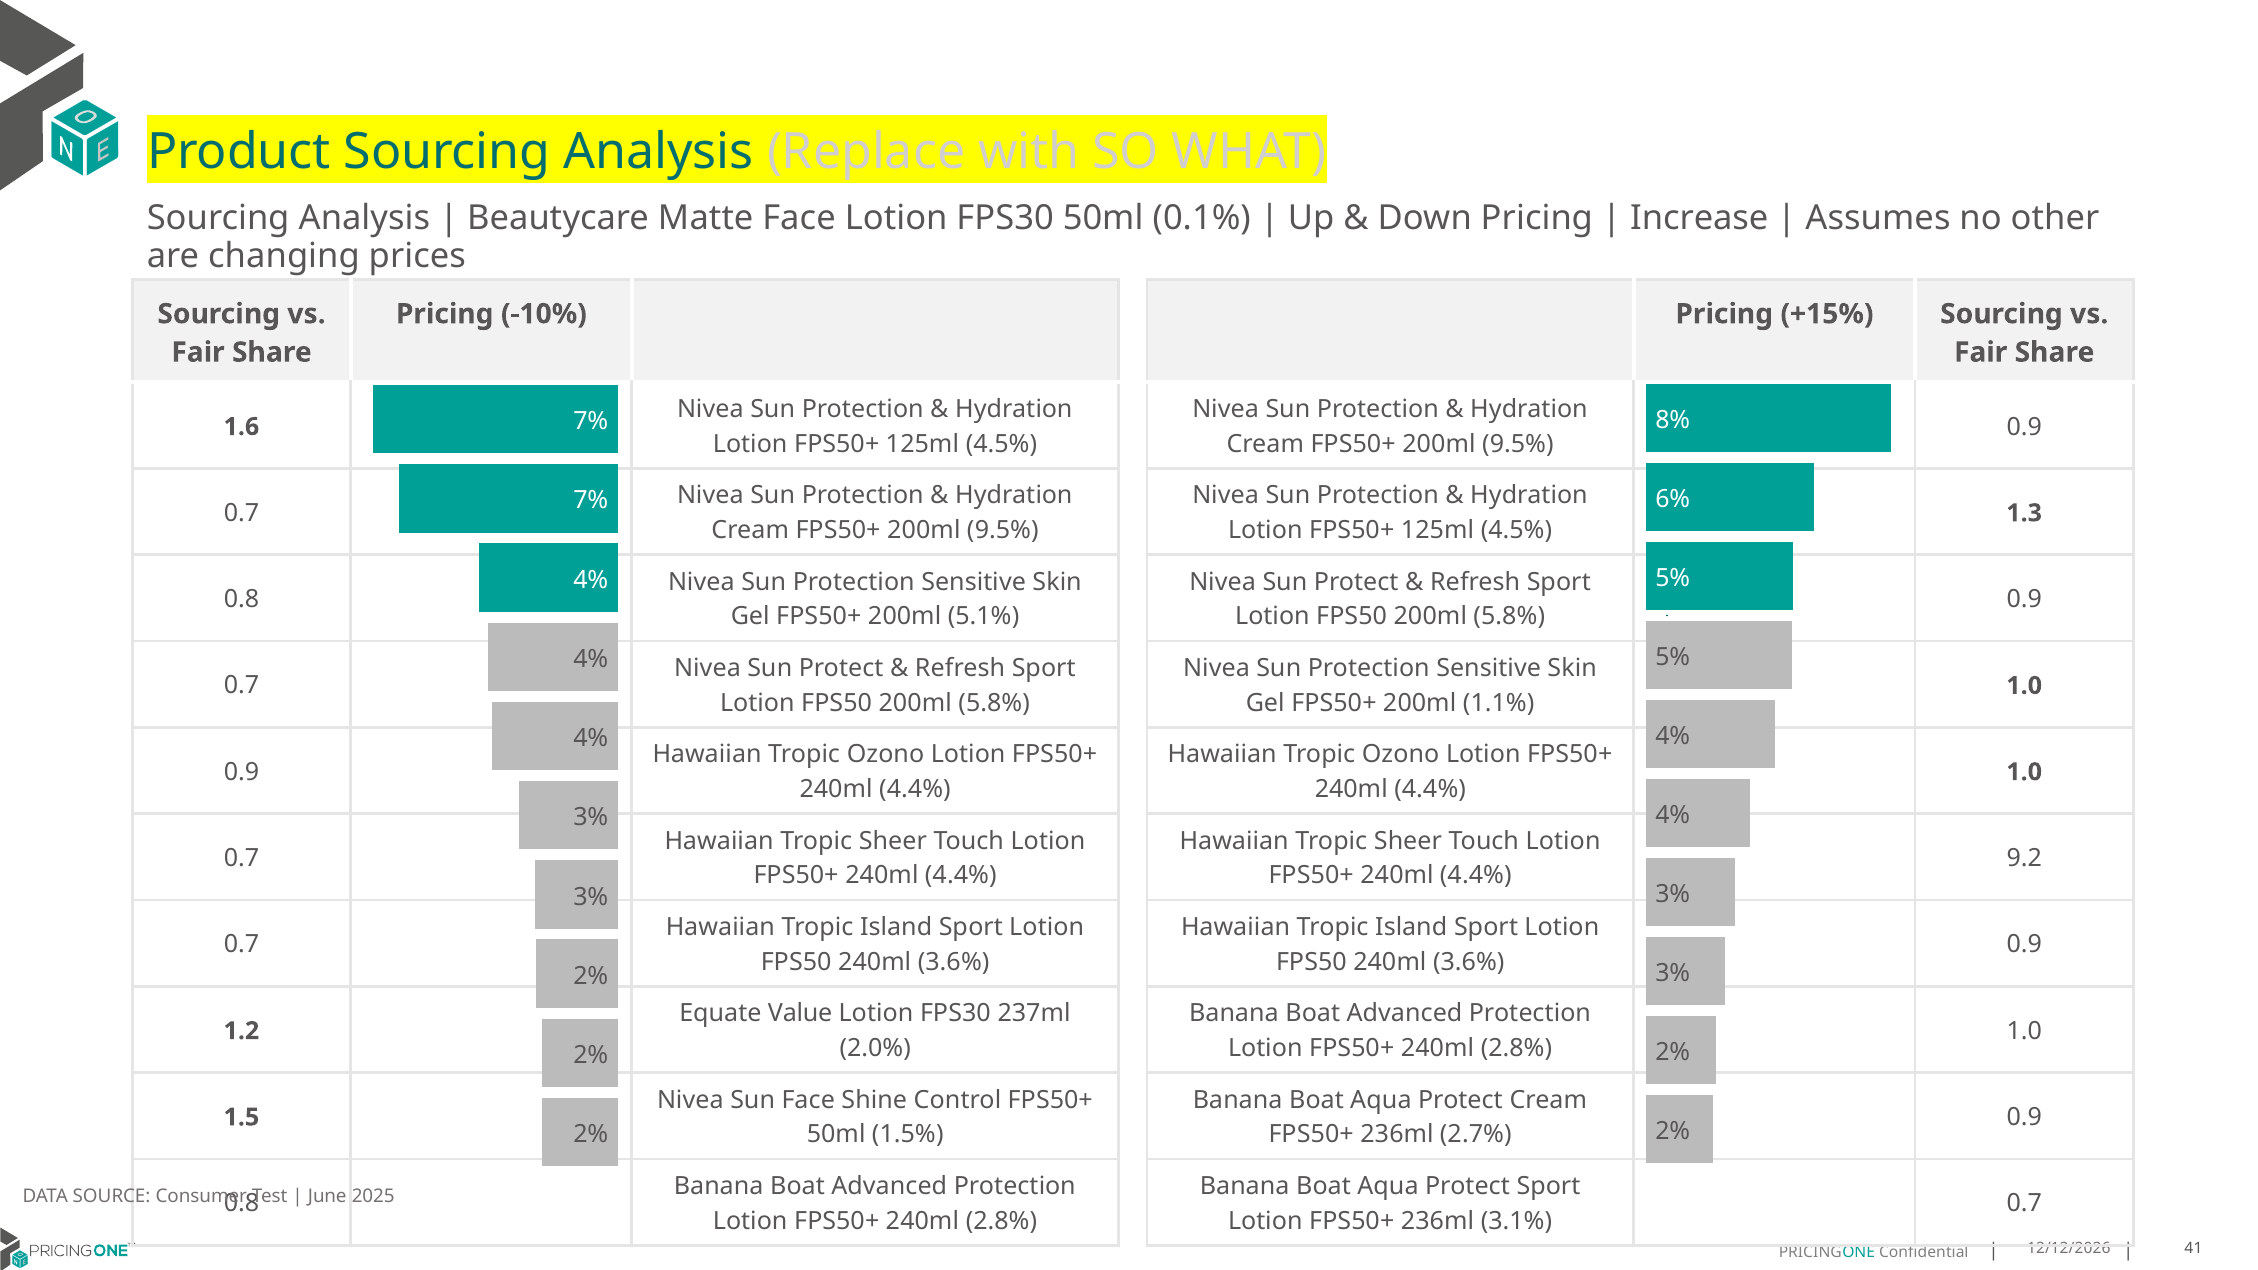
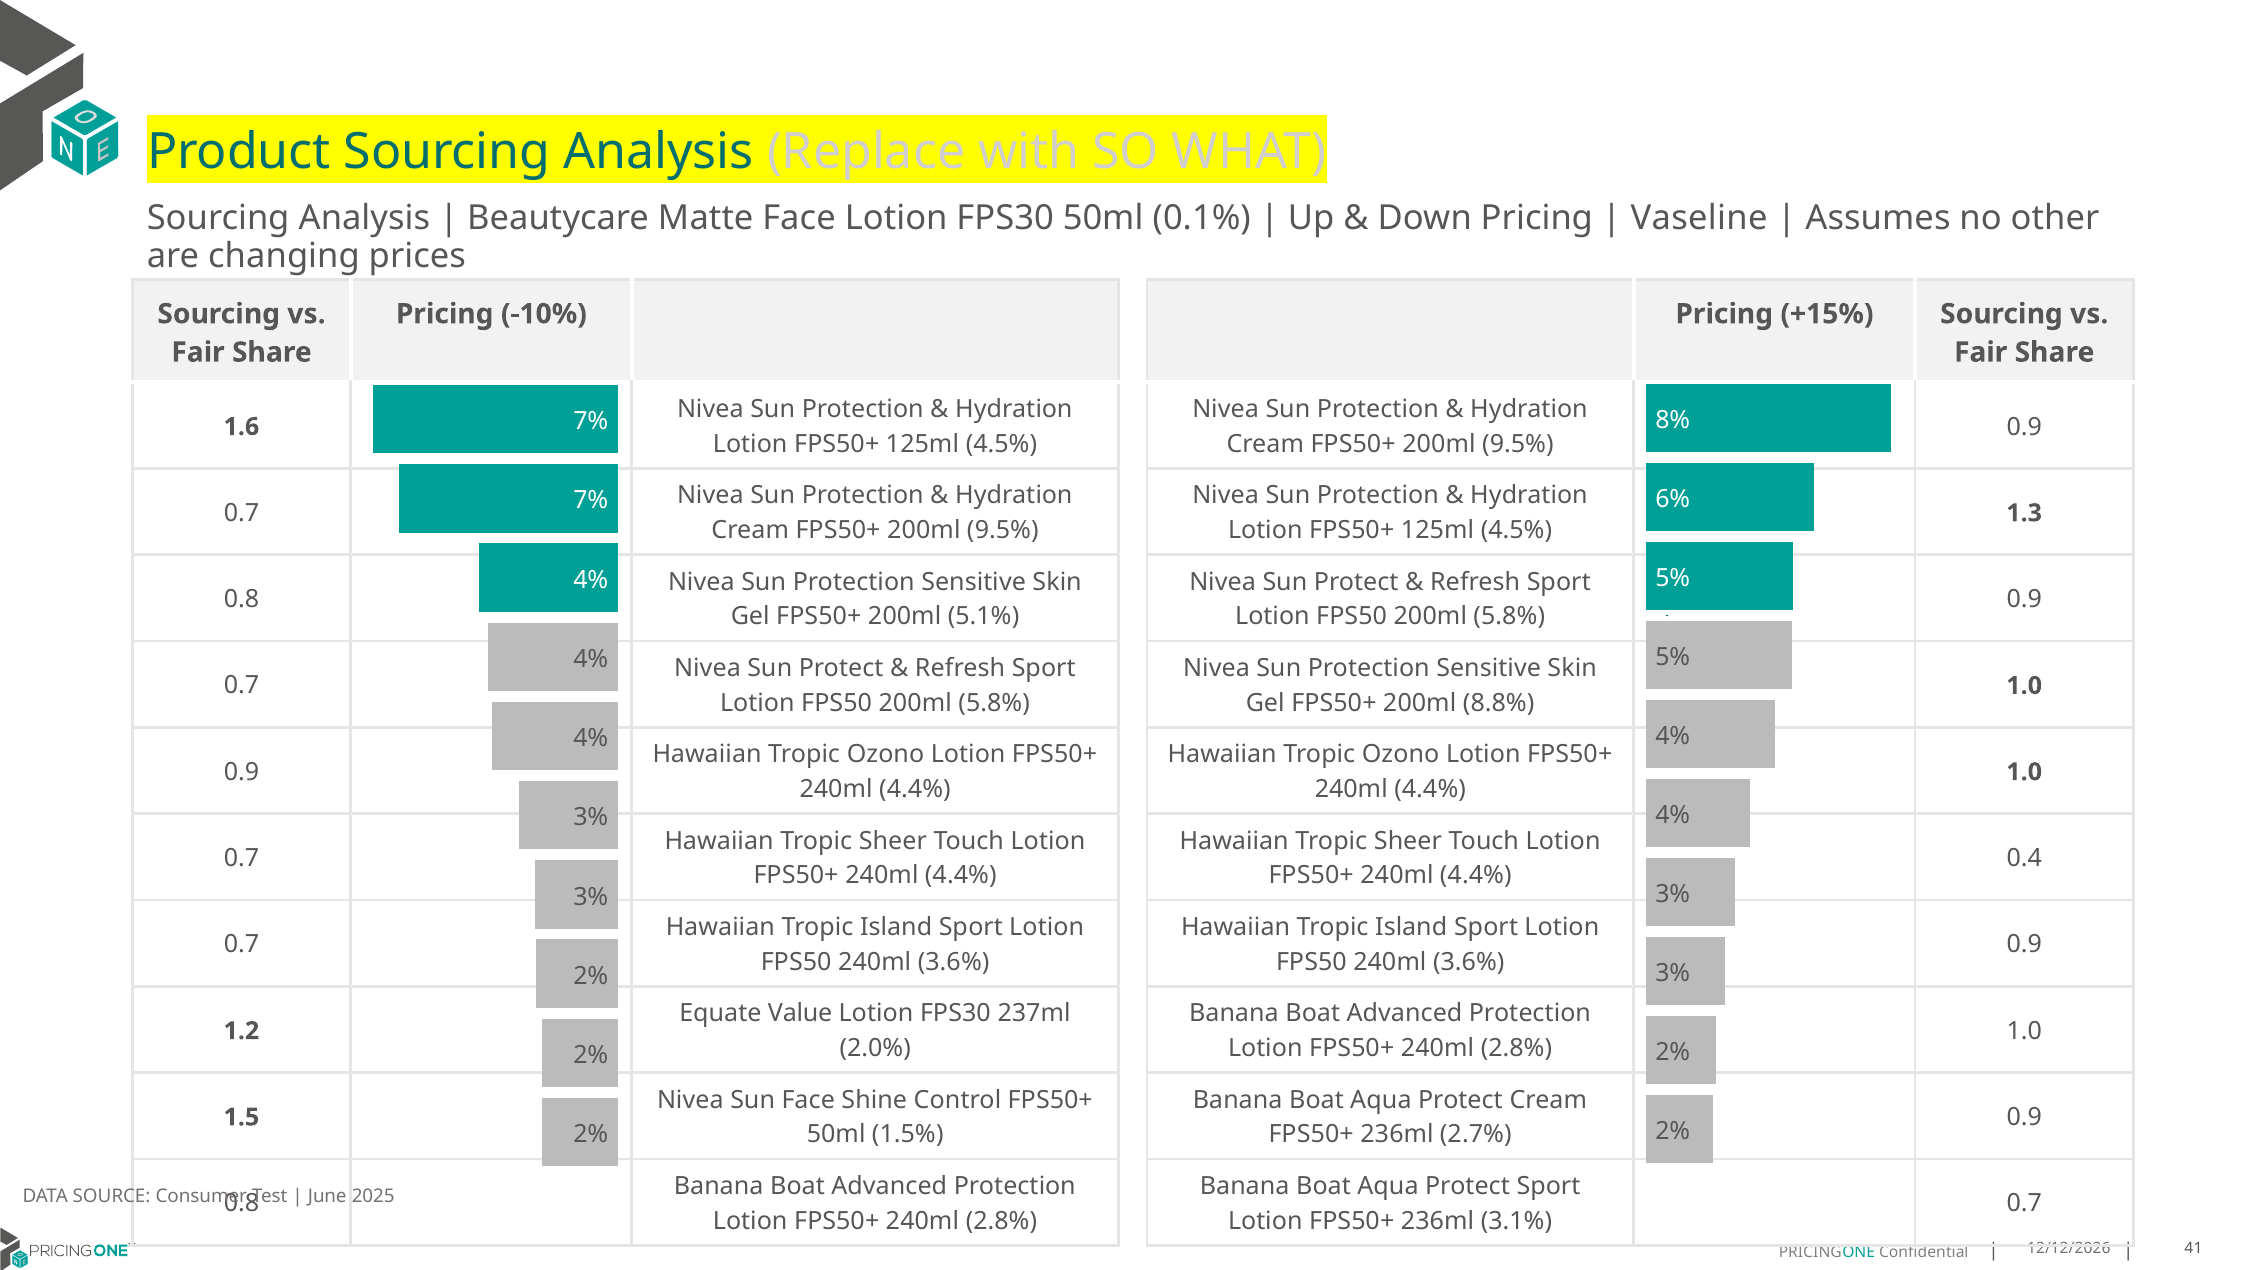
Increase: Increase -> Vaseline (1699, 219)
1.1%: 1.1% -> 8.8% (1499, 703)
9.2: 9.2 -> 0.4 (2024, 858)
